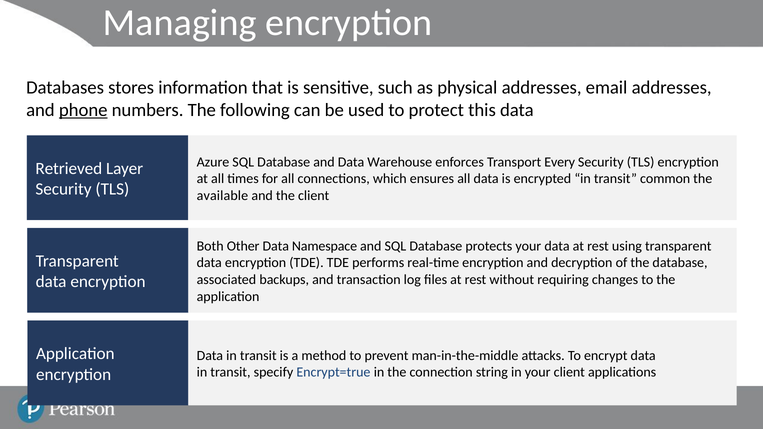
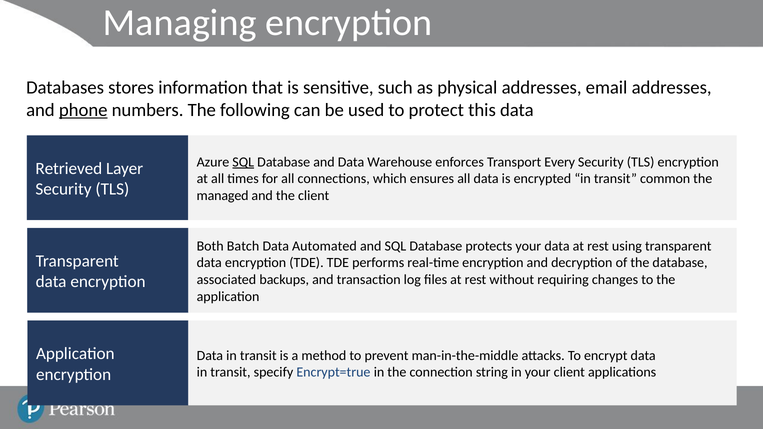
SQL underline: none -> present (243, 162)
available: available -> managed (223, 196)
Other: Other -> Batch (243, 246)
Namespace: Namespace -> Automated (324, 246)
